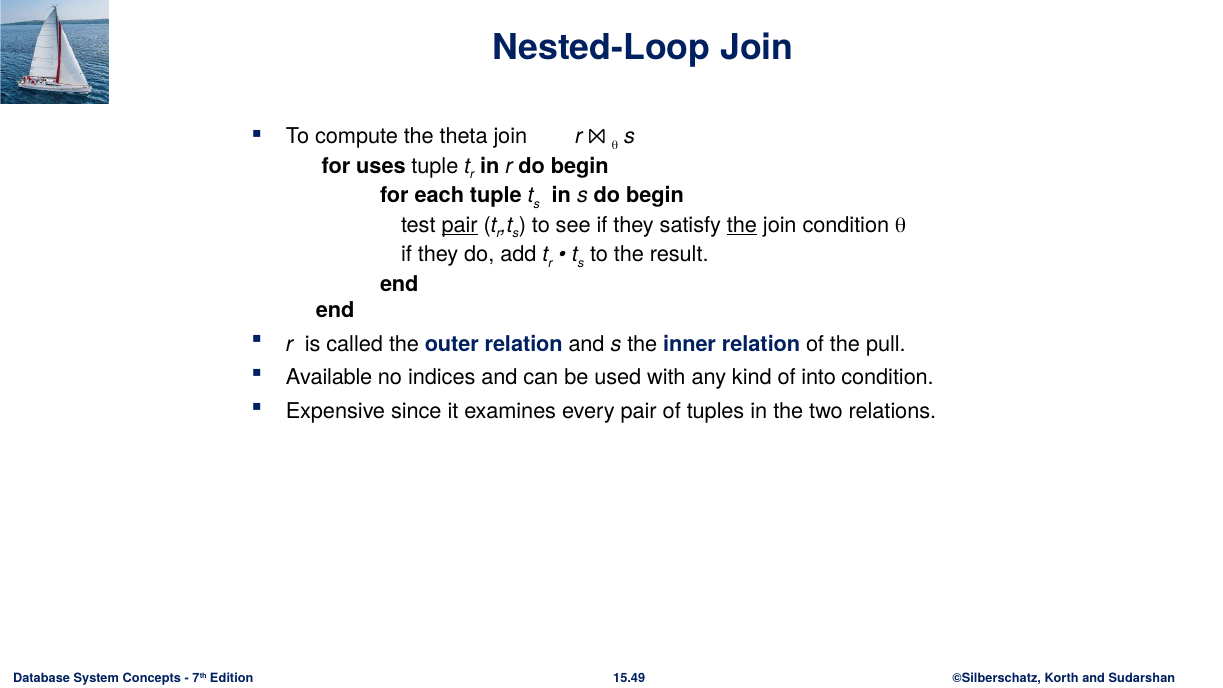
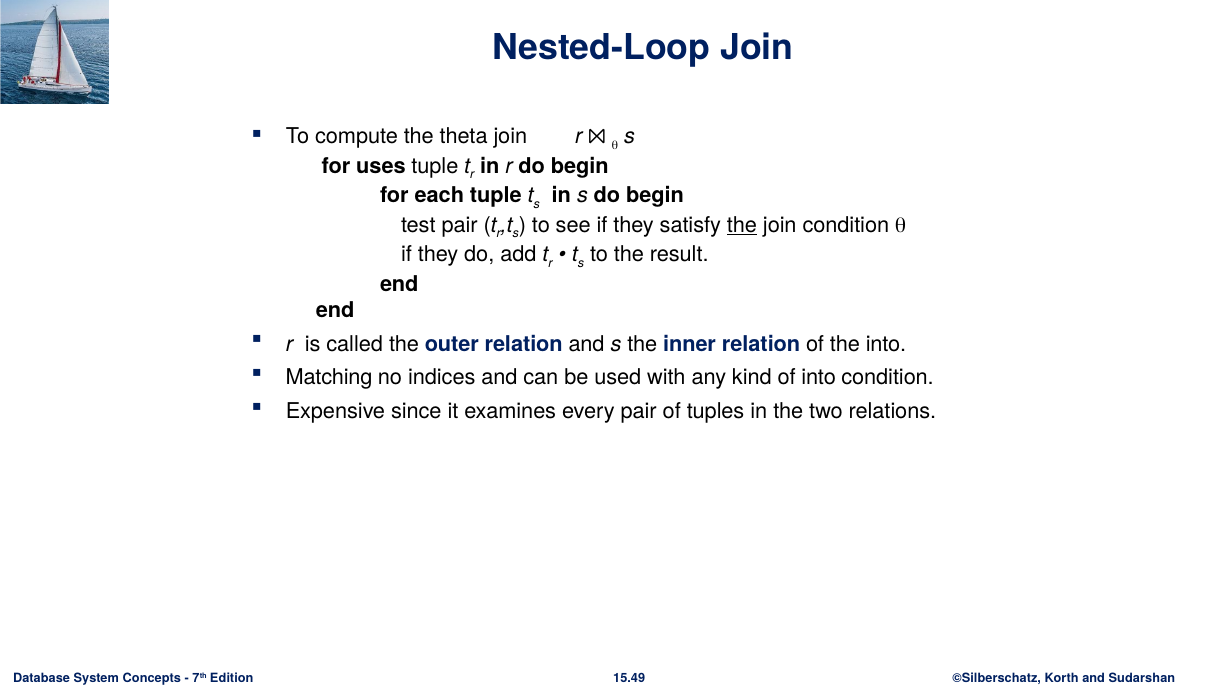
pair underline: present -> none (460, 225)
the pull: pull -> into (886, 344)
Available: Available -> Matching (329, 377)
